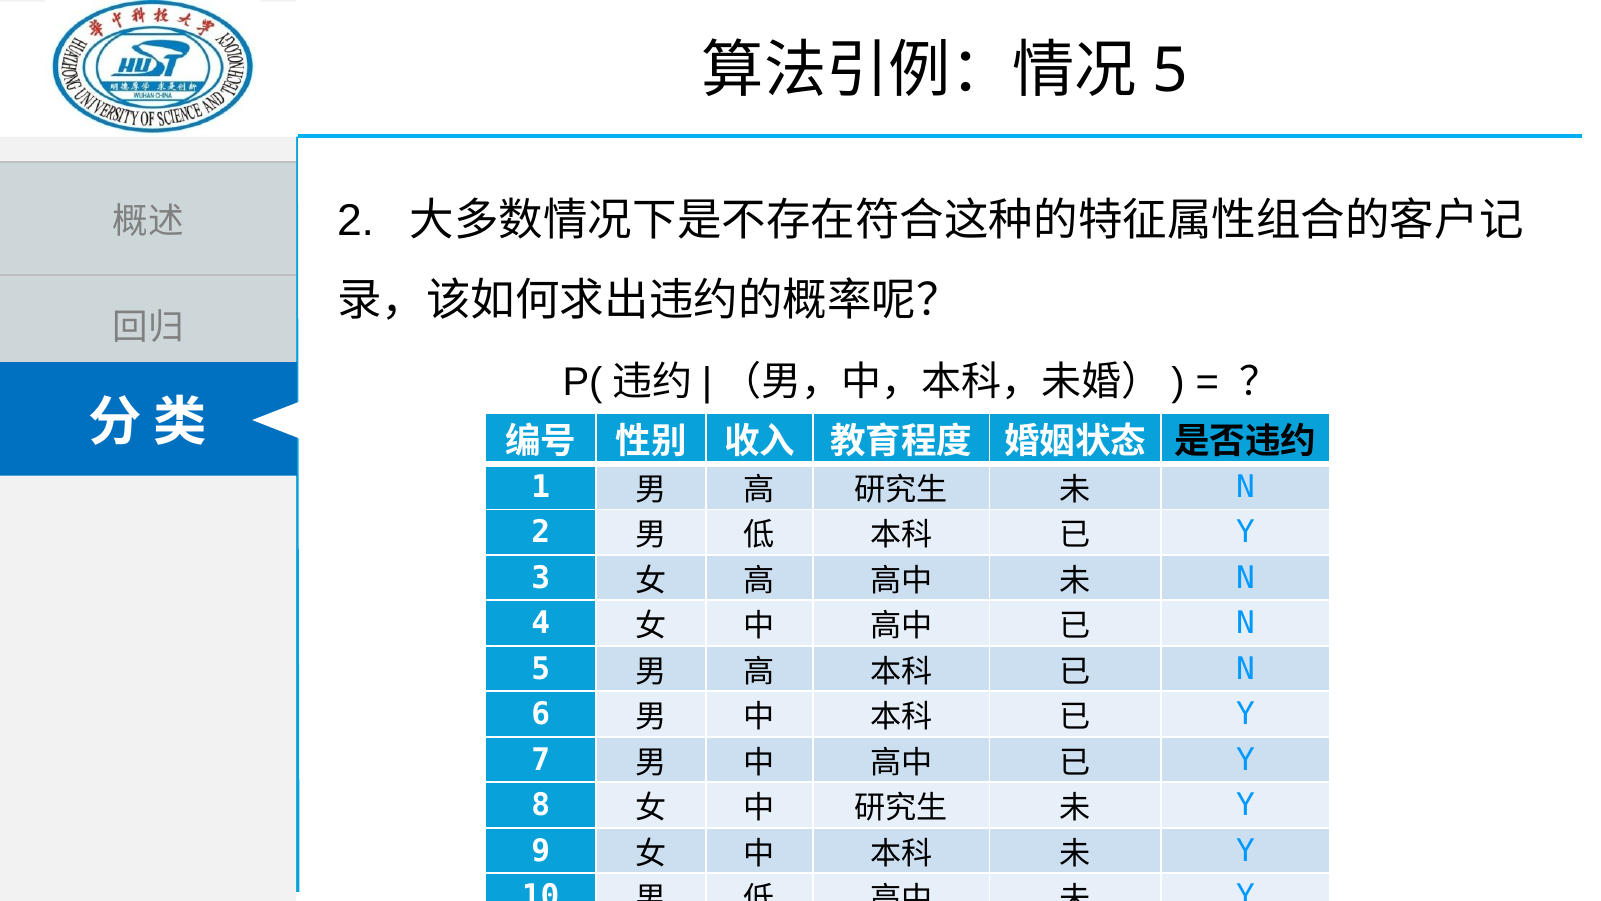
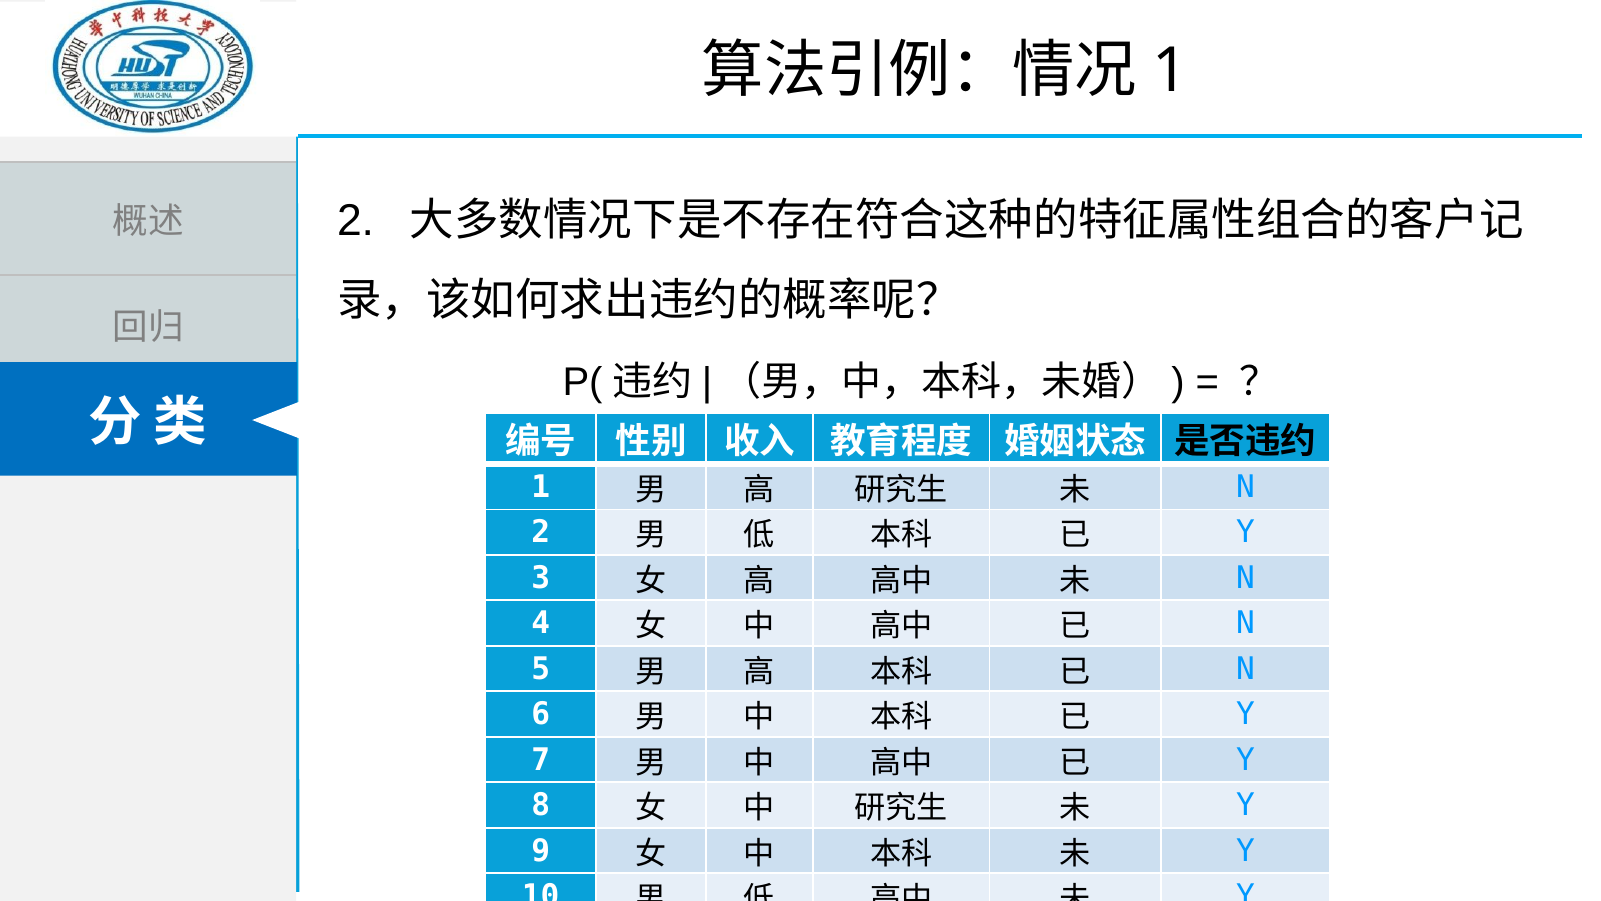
5: 5 -> 1 (1170, 71)
